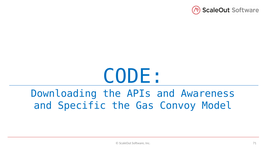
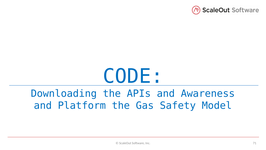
Specific: Specific -> Platform (82, 105)
Convoy: Convoy -> Safety (178, 105)
